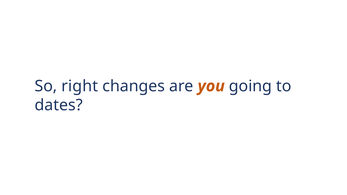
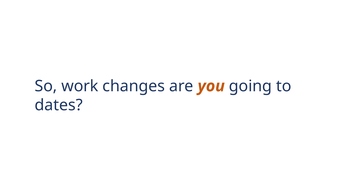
right: right -> work (80, 86)
